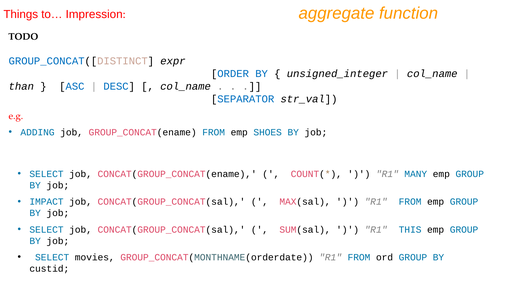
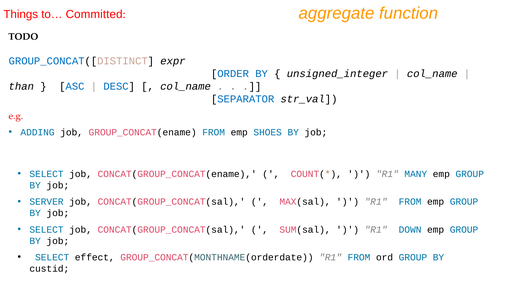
Impression: Impression -> Committed (94, 14)
IMPACT: IMPACT -> SERVER (46, 202)
THIS: THIS -> DOWN (410, 230)
movies: movies -> effect (95, 257)
